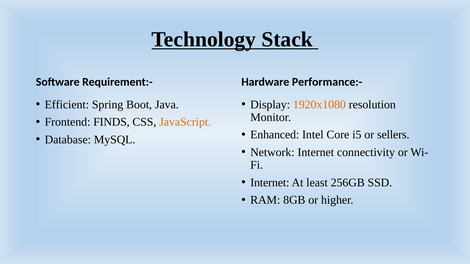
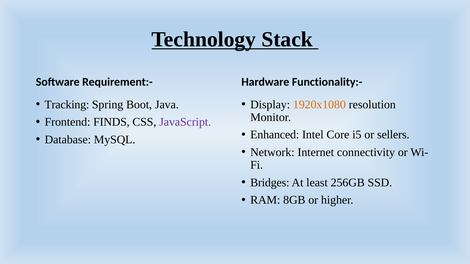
Performance:-: Performance:- -> Functionality:- (327, 82)
Efficient: Efficient -> Tracking (67, 105)
JavaScript colour: orange -> purple (185, 122)
Internet: Internet -> Bridges (270, 183)
